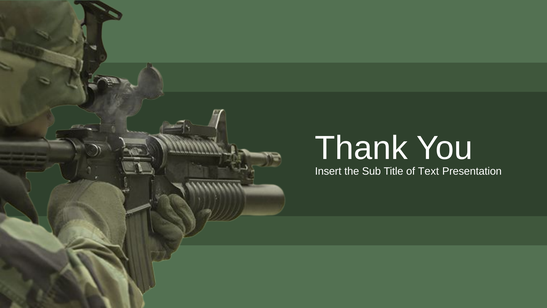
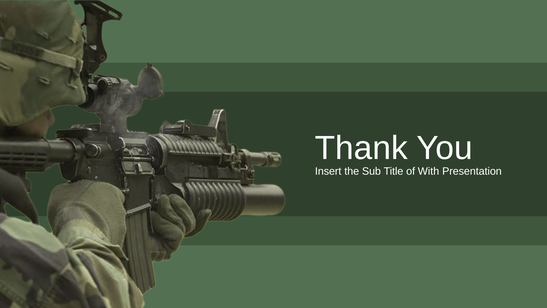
Text: Text -> With (429, 171)
